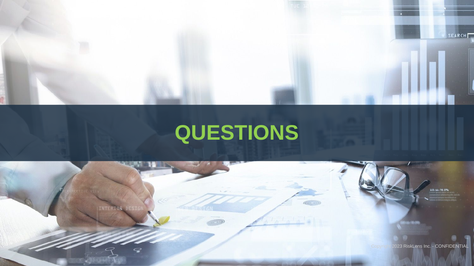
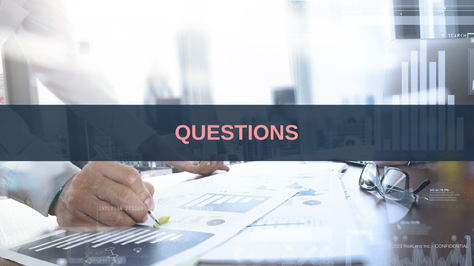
QUESTIONS colour: light green -> pink (237, 133)
